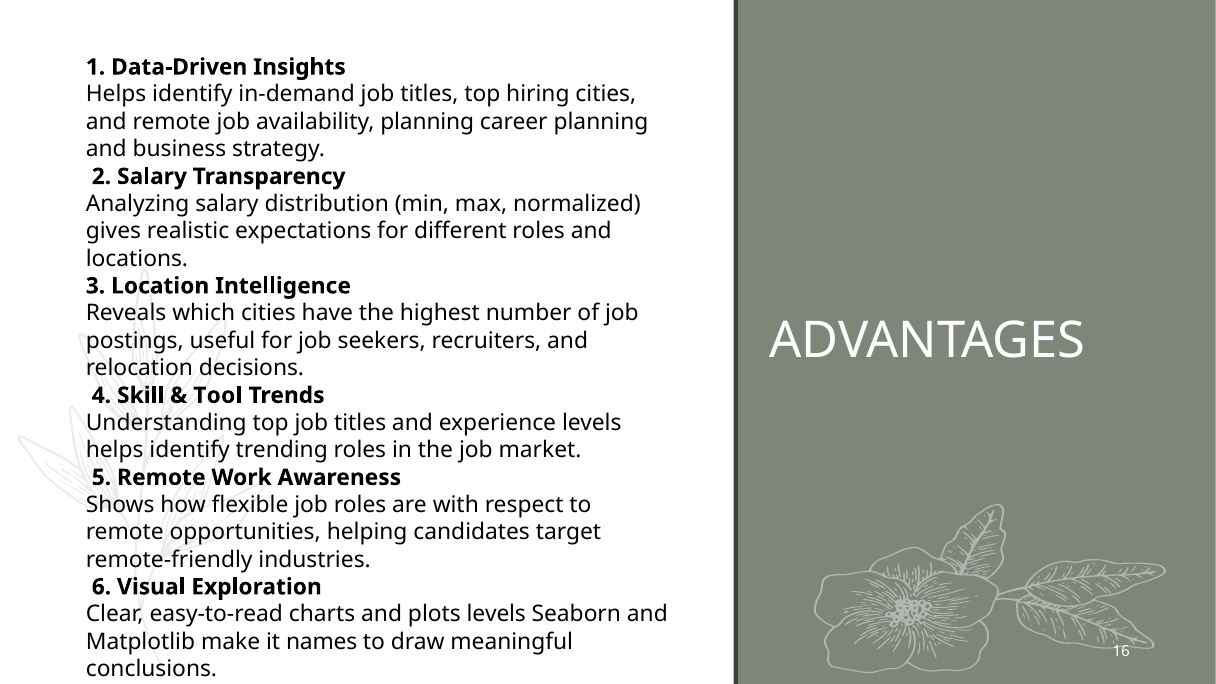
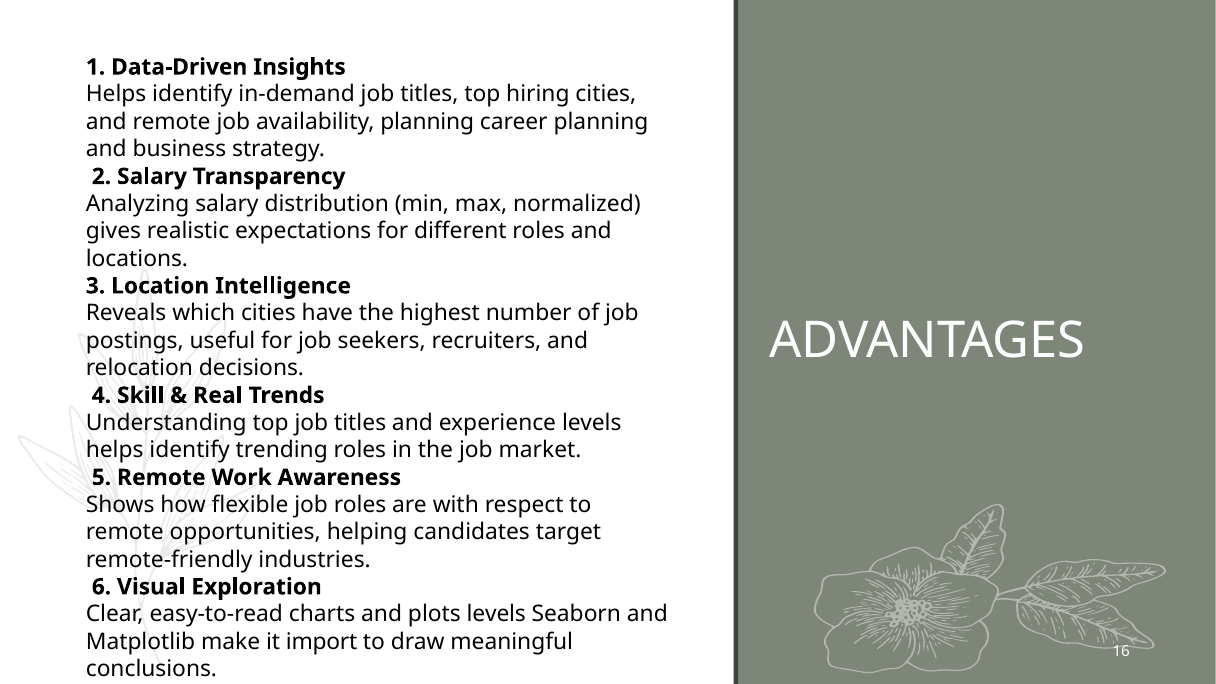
Tool: Tool -> Real (218, 395)
names: names -> import (322, 642)
